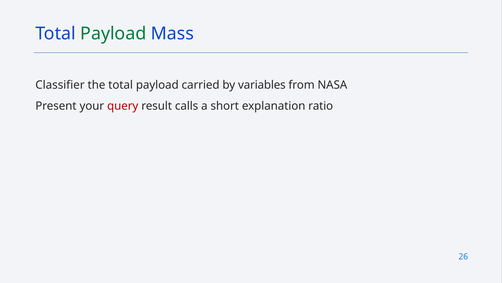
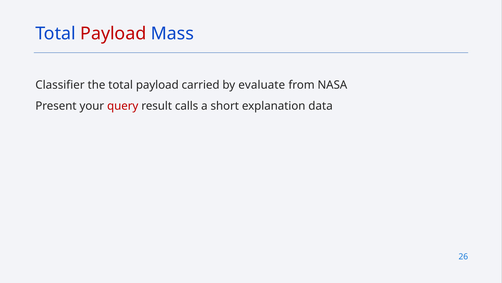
Payload colour: green -> red (113, 34)
variables: variables -> evaluate (262, 85)
ratio: ratio -> data (321, 106)
